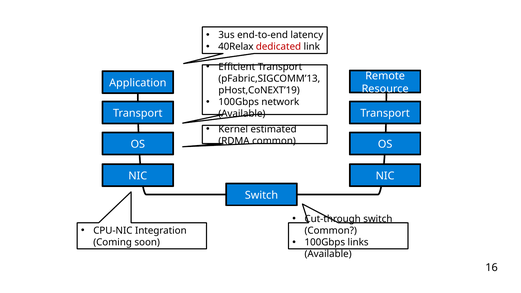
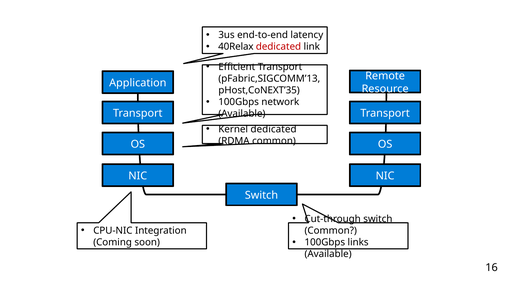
pHost,CoNEXT’19: pHost,CoNEXT’19 -> pHost,CoNEXT’35 (259, 90)
Kernel estimated: estimated -> dedicated (274, 129)
